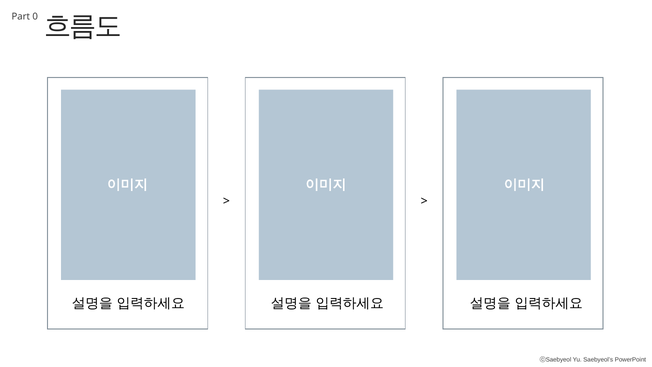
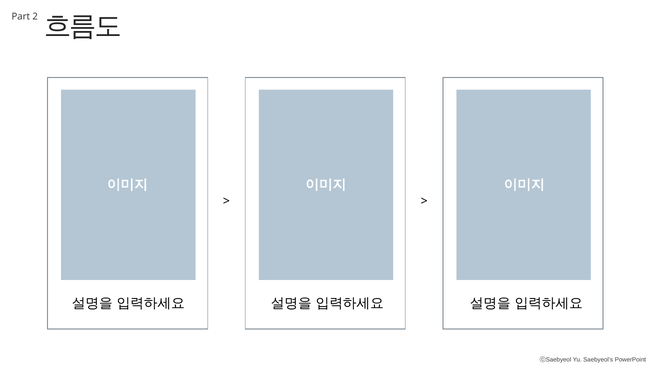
0: 0 -> 2 (35, 17)
